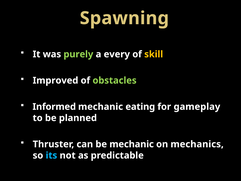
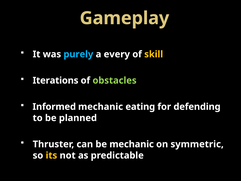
Spawning: Spawning -> Gameplay (124, 18)
purely colour: light green -> light blue (78, 54)
Improved: Improved -> Iterations (56, 80)
gameplay: gameplay -> defending (197, 107)
mechanics: mechanics -> symmetric (197, 144)
its colour: light blue -> yellow (51, 155)
